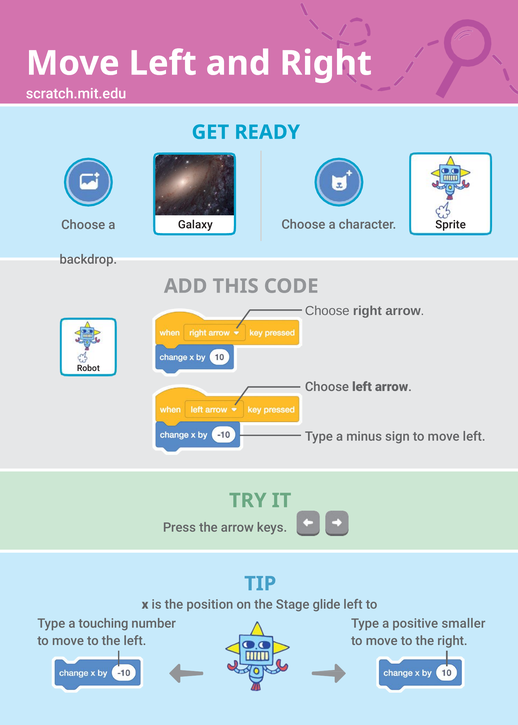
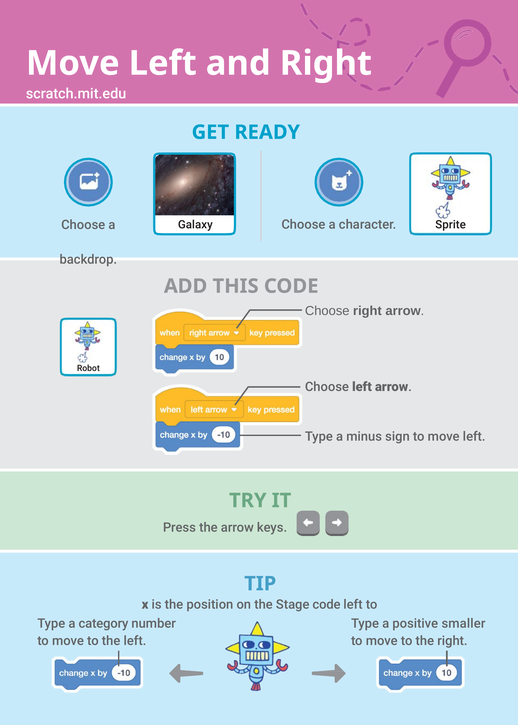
Stage glide: glide -> code (327, 605)
touching: touching -> category (103, 624)
